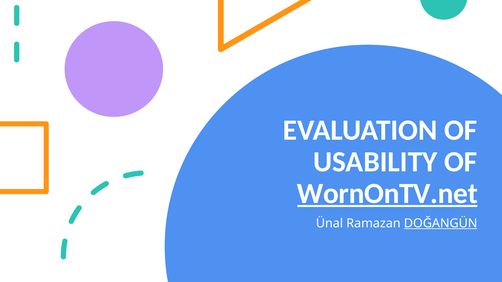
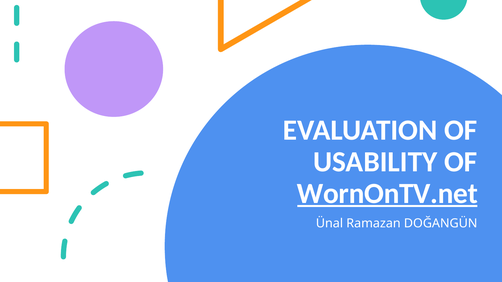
DOĞANGÜN underline: present -> none (441, 224)
